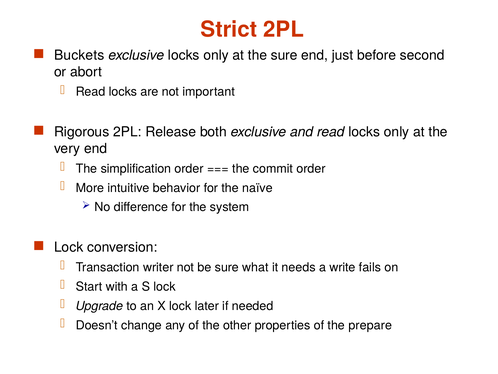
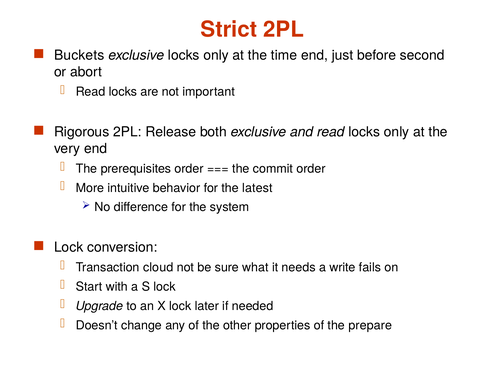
the sure: sure -> time (284, 55)
simplification: simplification -> prerequisites (136, 168)
naïve: naïve -> latest (257, 188)
writer: writer -> cloud (158, 267)
